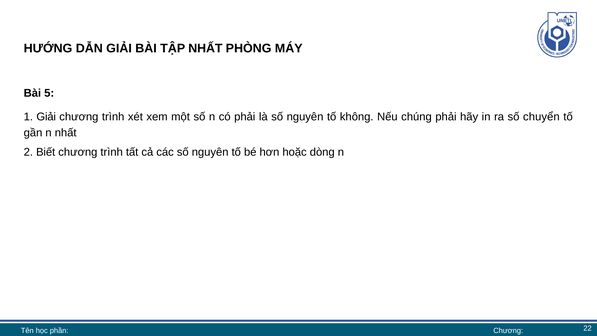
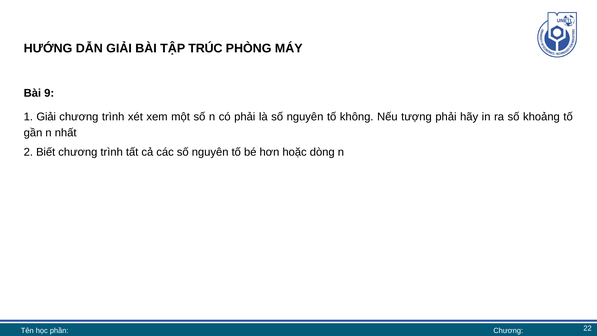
TẬP NHẤT: NHẤT -> TRÚC (205, 48)
5: 5 -> 9 (49, 93)
chúng: chúng -> tượng (416, 117)
chuyển: chuyển -> khoảng (541, 117)
